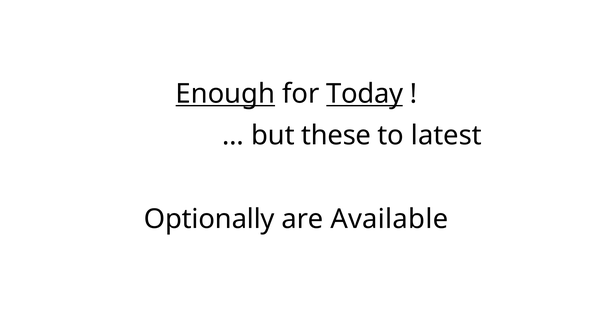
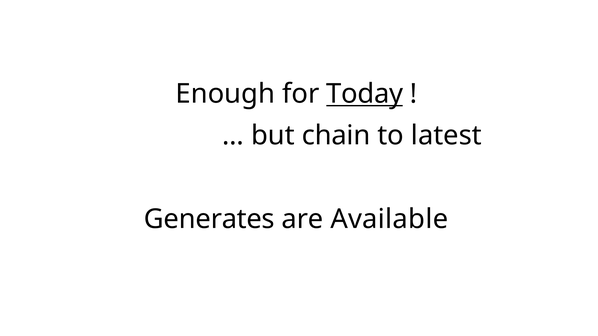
Enough underline: present -> none (225, 94)
these: these -> chain (336, 135)
Optionally: Optionally -> Generates (209, 219)
